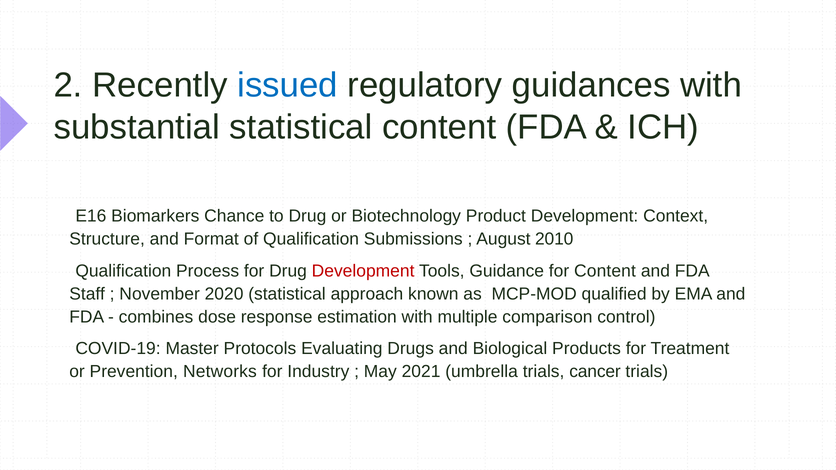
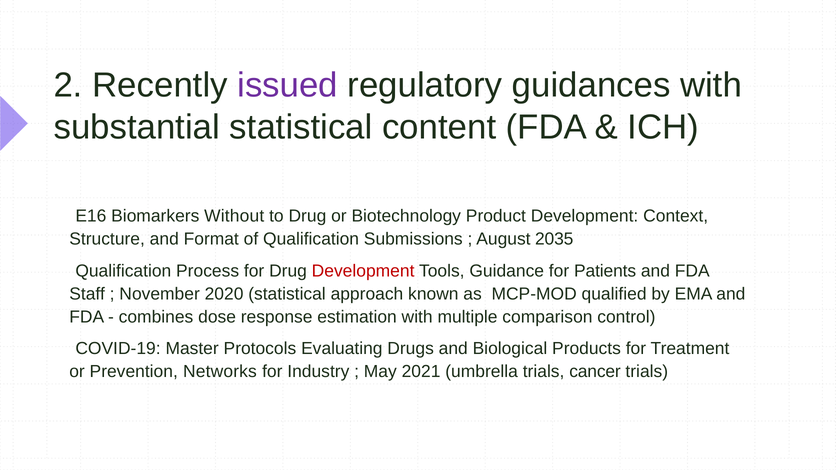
issued colour: blue -> purple (288, 85)
Chance: Chance -> Without (234, 216)
2010: 2010 -> 2035 (554, 239)
for Content: Content -> Patients (605, 271)
